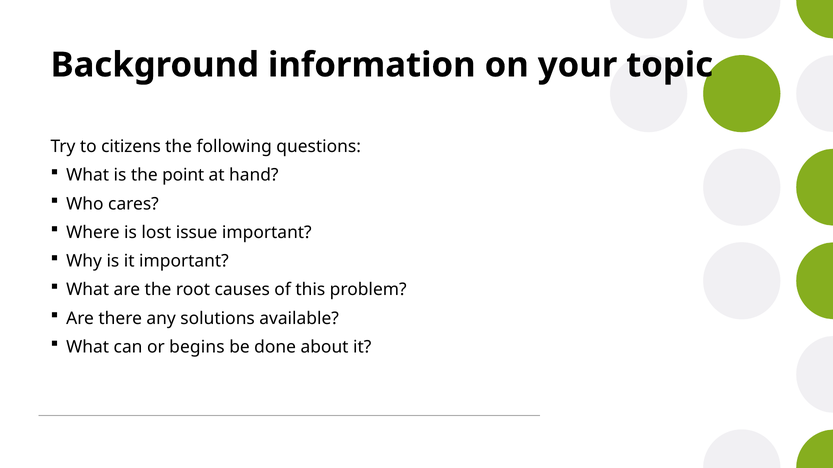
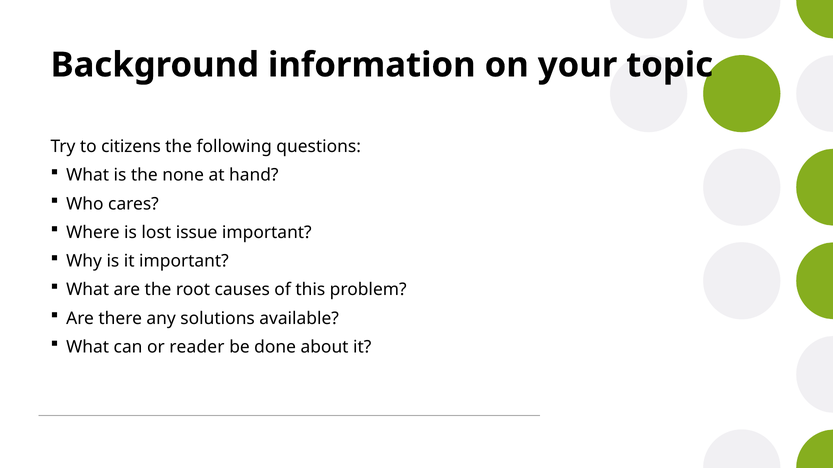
point: point -> none (183, 175)
begins: begins -> reader (197, 347)
